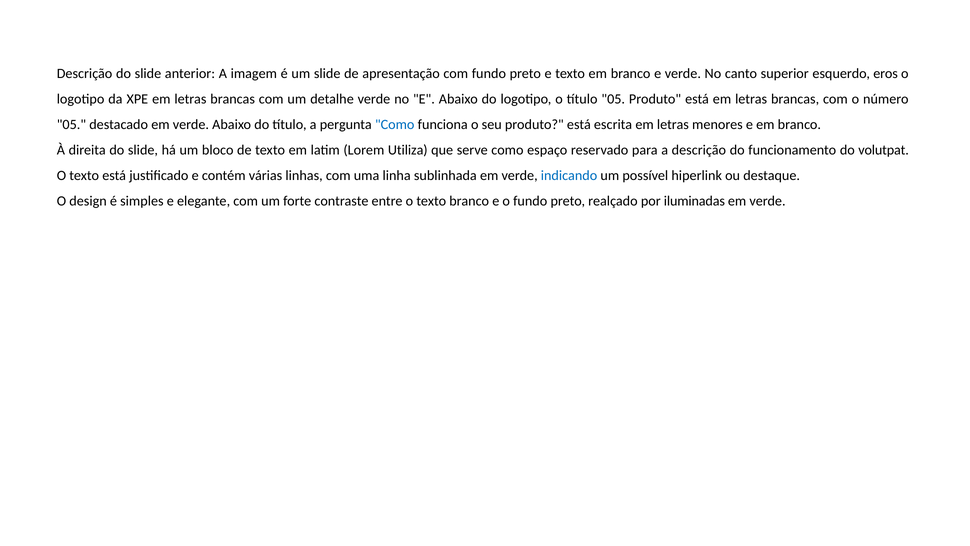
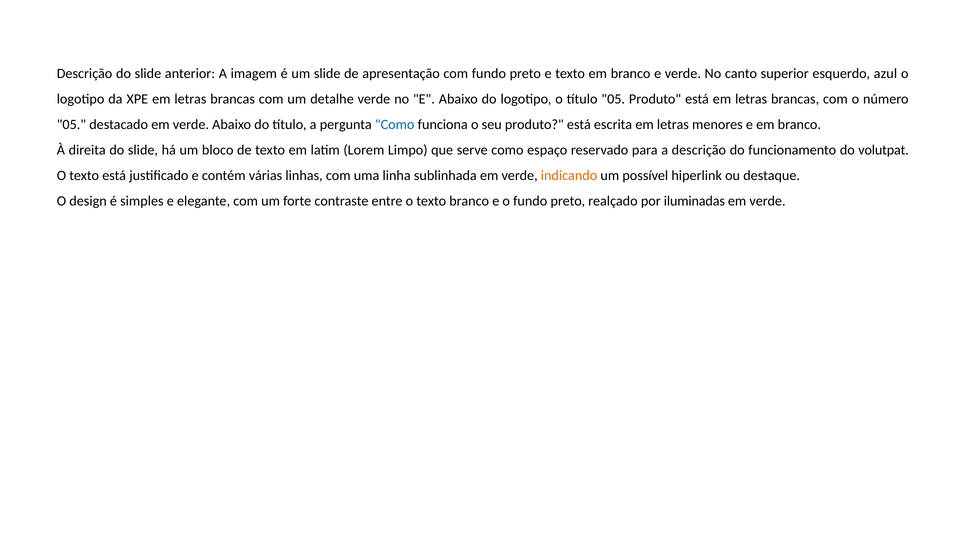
eros: eros -> azul (885, 73)
Utiliza: Utiliza -> Limpo (408, 150)
indicando colour: blue -> orange (569, 175)
